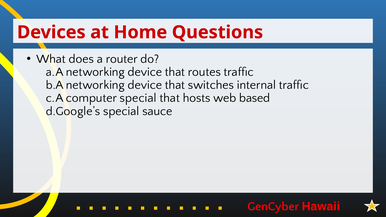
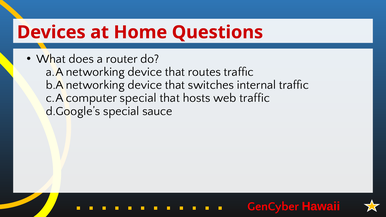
web based: based -> traffic (255, 98)
